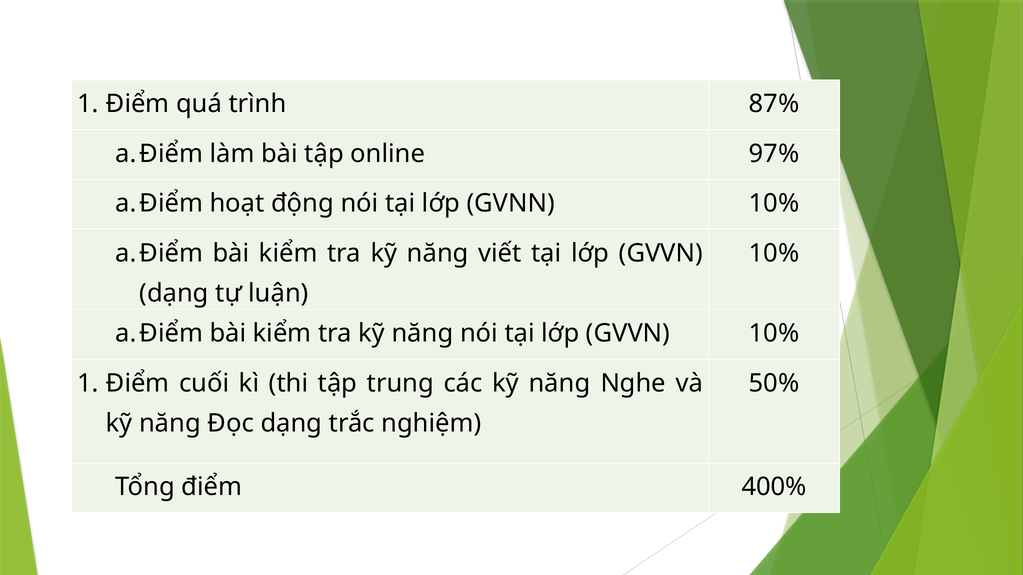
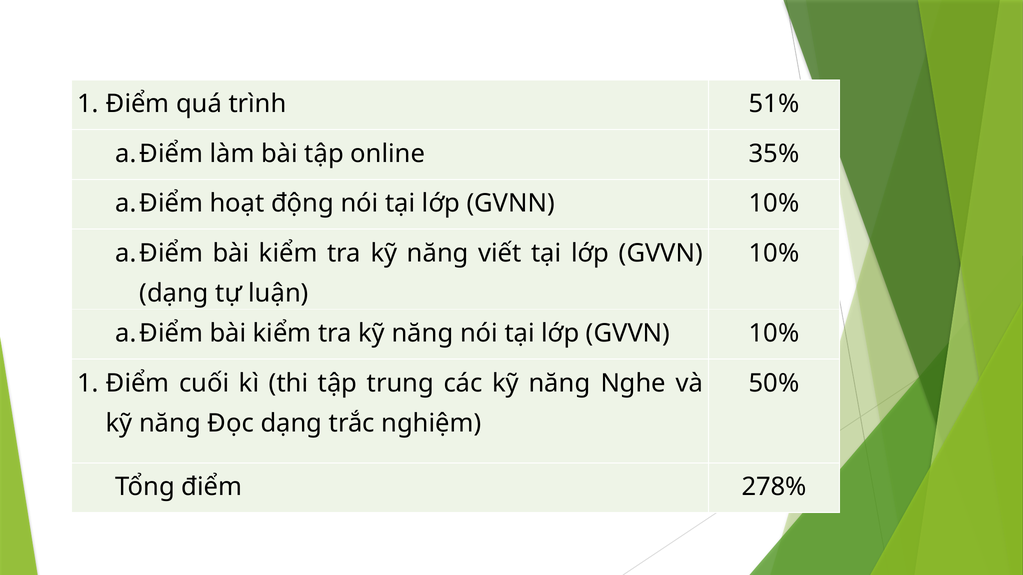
87%: 87% -> 51% (774, 104)
97%: 97% -> 35% (774, 154)
400%: 400% -> 278% (774, 487)
